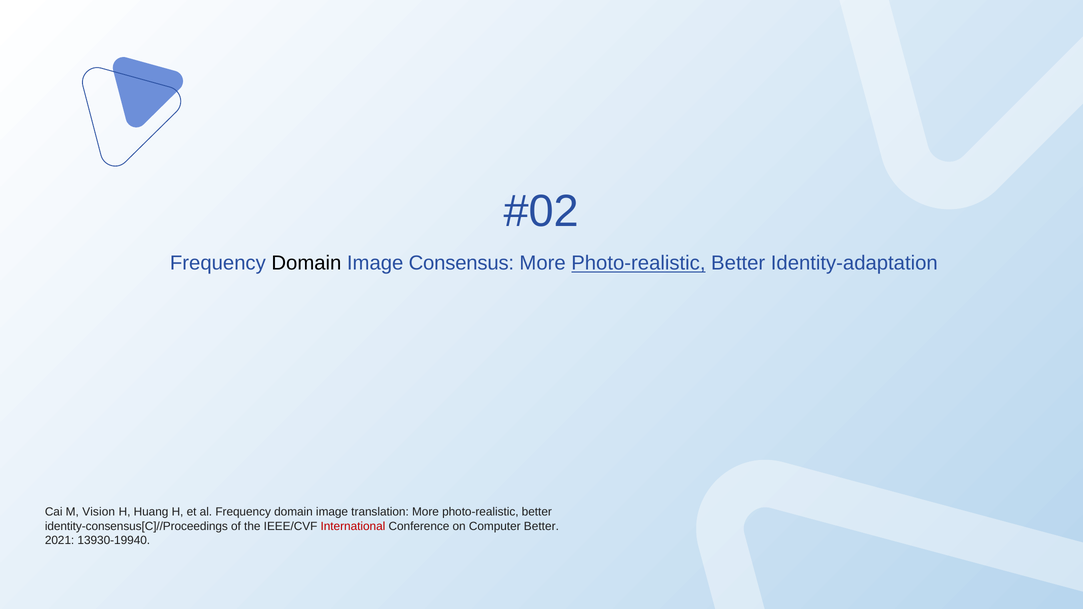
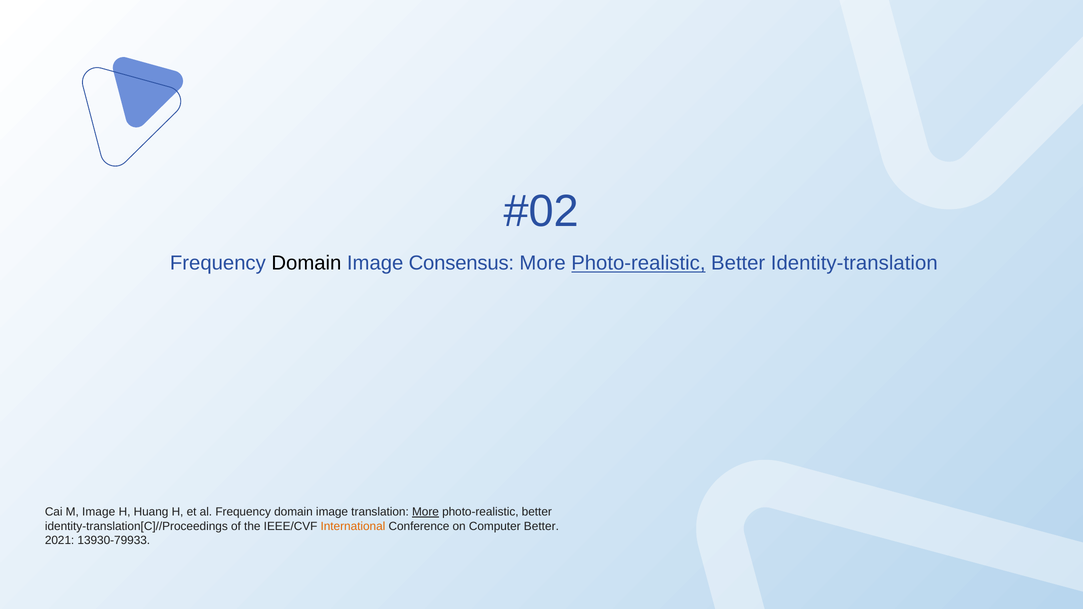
Identity-adaptation: Identity-adaptation -> Identity-translation (854, 263)
M Vision: Vision -> Image (99, 512)
More underline: none -> present (425, 512)
identity-consensus[C]//Proceedings: identity-consensus[C]//Proceedings -> identity-translation[C]//Proceedings (136, 526)
International colour: red -> orange (353, 526)
13930-19940: 13930-19940 -> 13930-79933 (114, 540)
